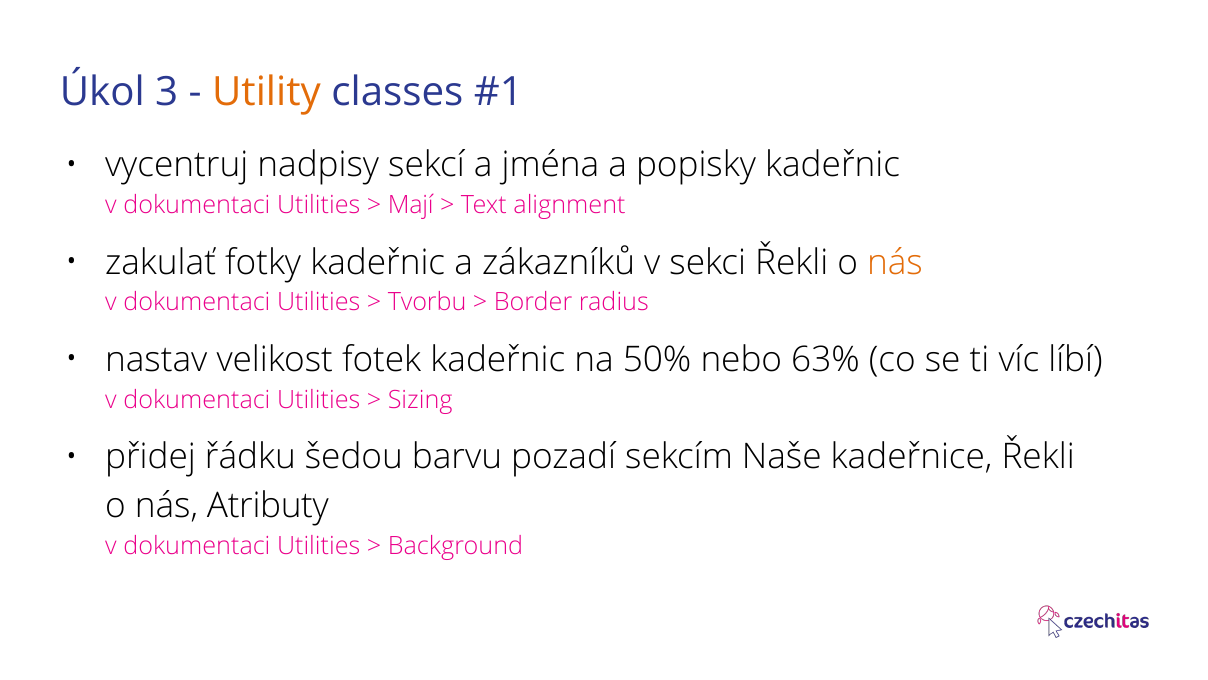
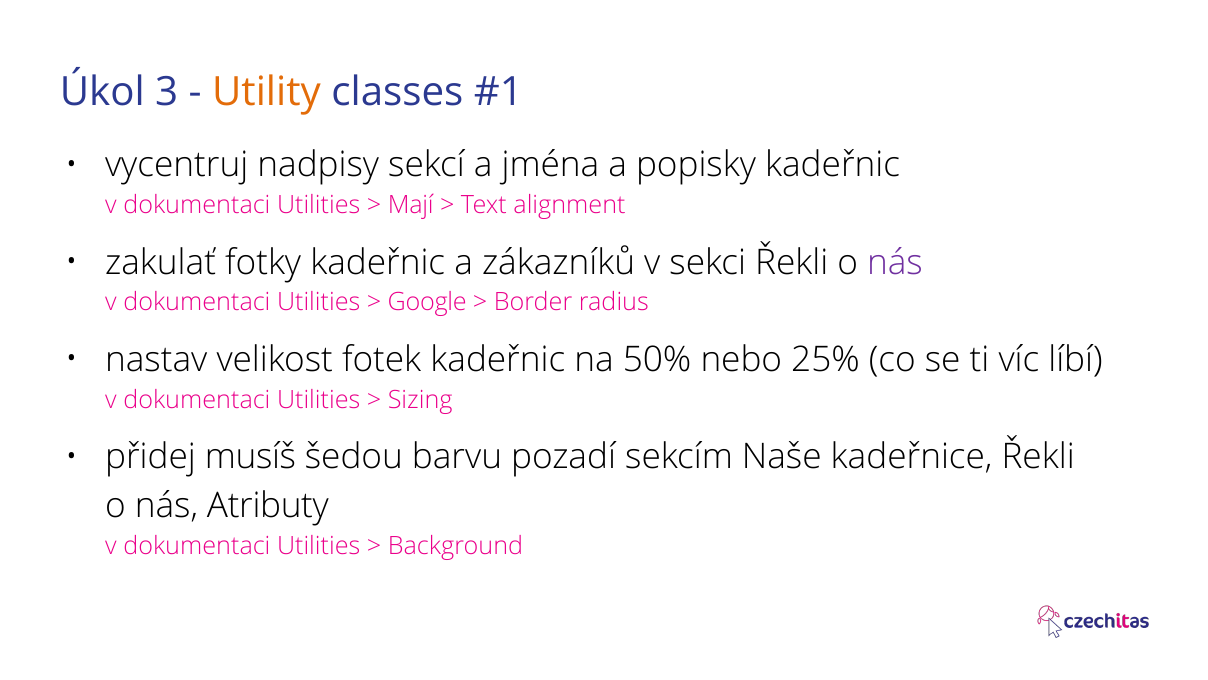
nás colour: orange -> purple (895, 262)
Tvorbu: Tvorbu -> Google (427, 302)
63%: 63% -> 25% (825, 359)
řádku: řádku -> musíš (250, 457)
